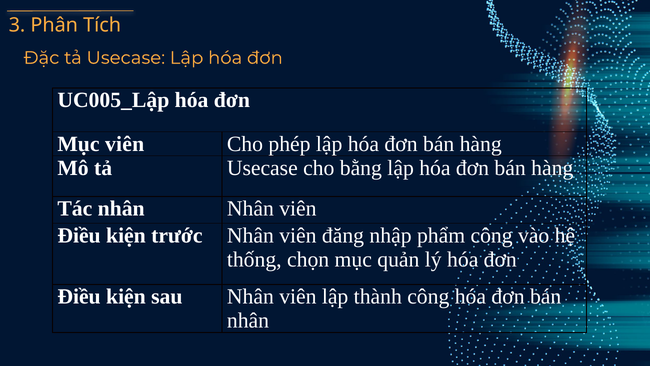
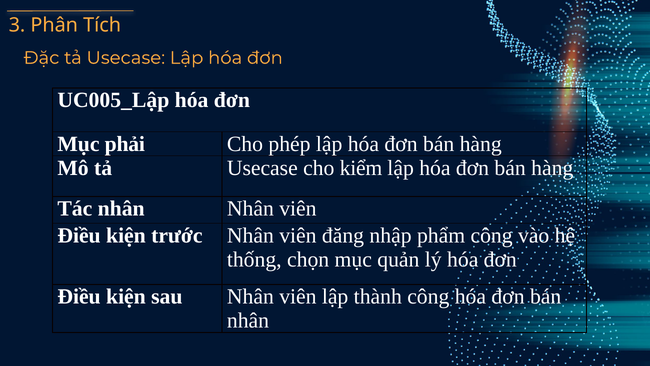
Mục viên: viên -> phải (125, 144)
bằng: bằng -> kiểm (361, 168)
